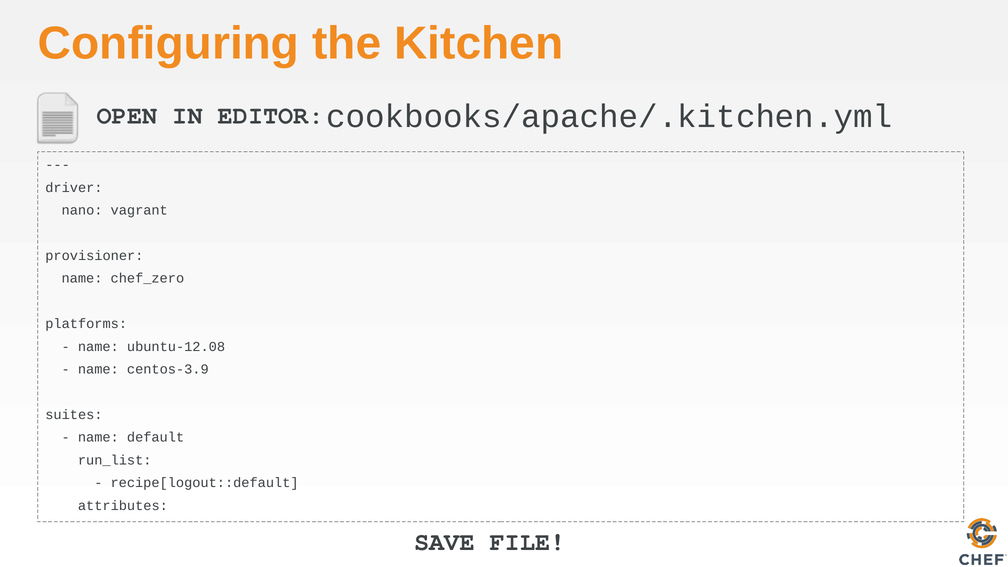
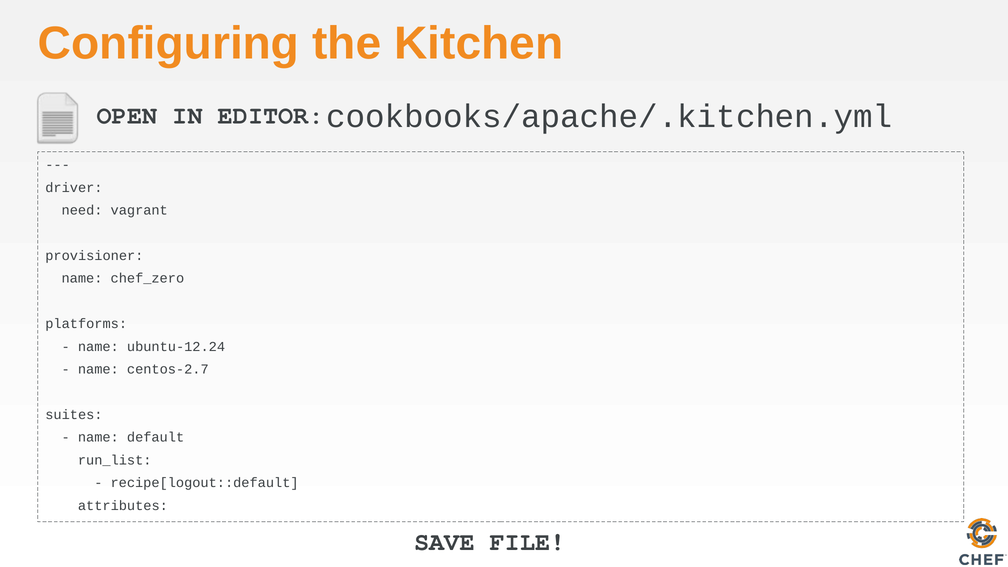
nano: nano -> need (82, 210)
ubuntu-12.08: ubuntu-12.08 -> ubuntu-12.24 (176, 347)
centos-3.9: centos-3.9 -> centos-2.7 (168, 369)
